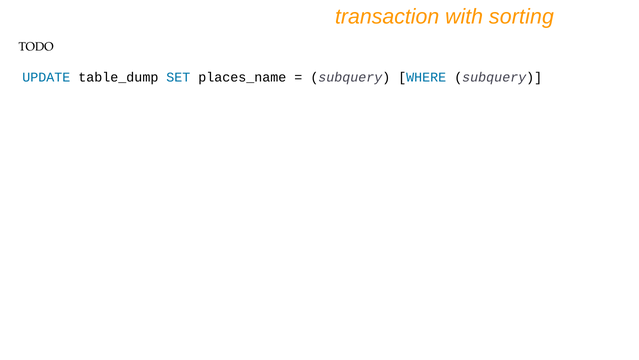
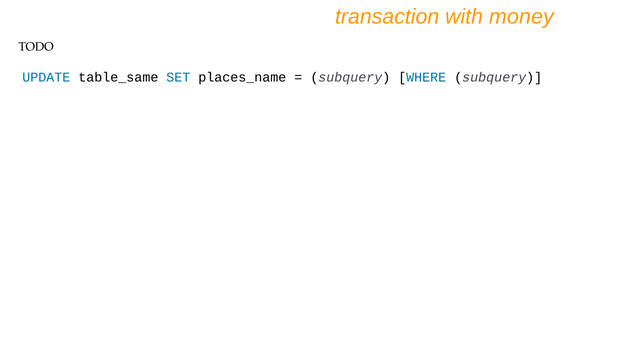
sorting: sorting -> money (521, 17)
table_dump: table_dump -> table_same (118, 77)
